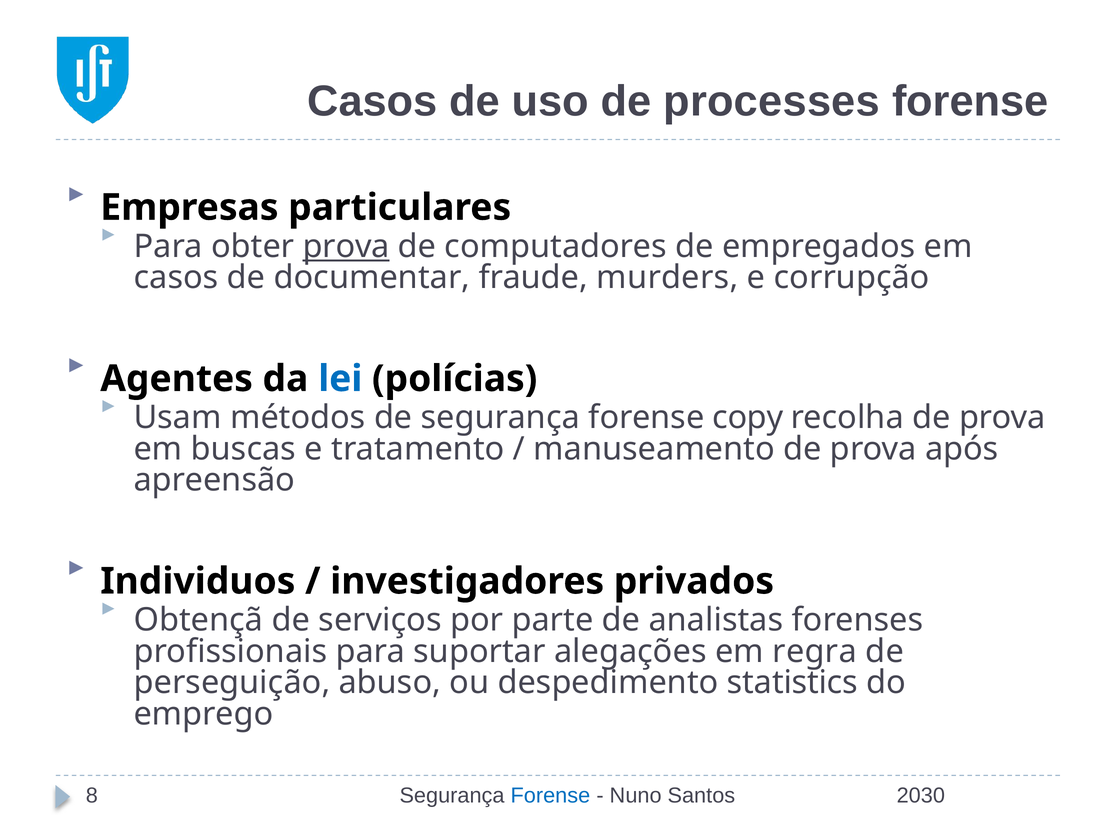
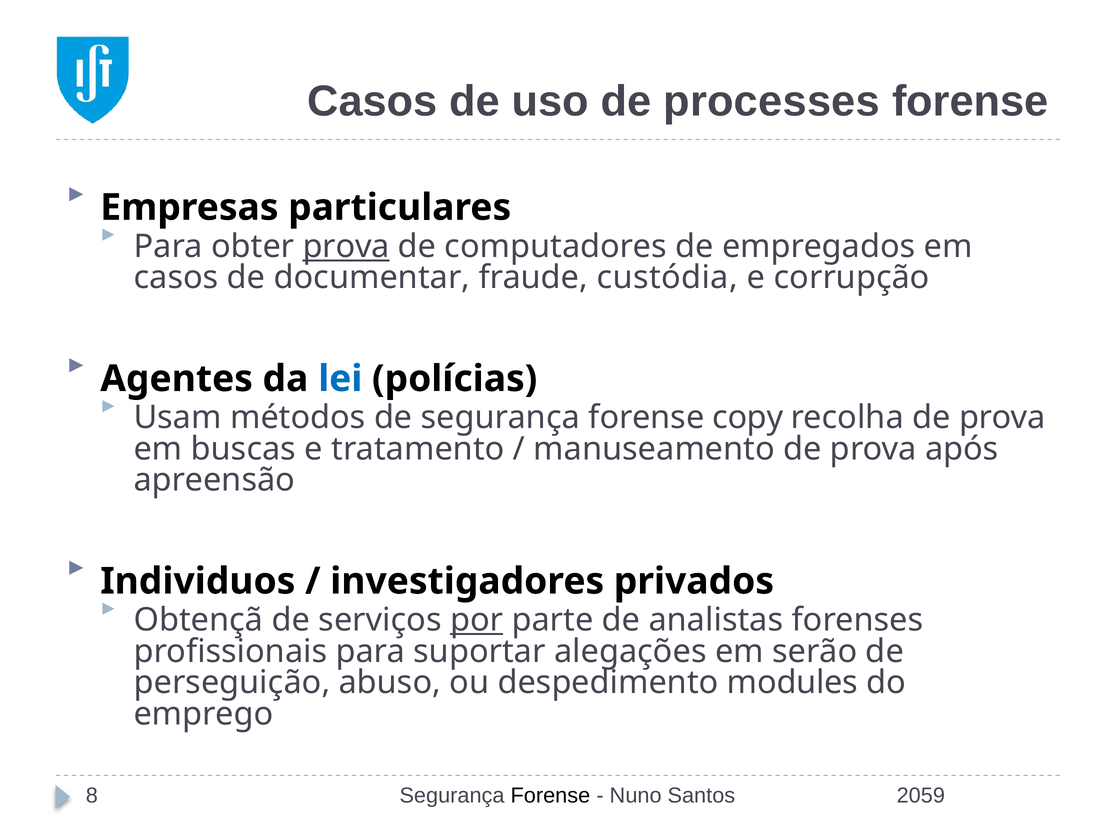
murders: murders -> custódia (667, 278)
por underline: none -> present (477, 620)
regra: regra -> serão (815, 651)
statistics: statistics -> modules (793, 683)
Forense colour: blue -> black (550, 796)
2030: 2030 -> 2059 (921, 796)
